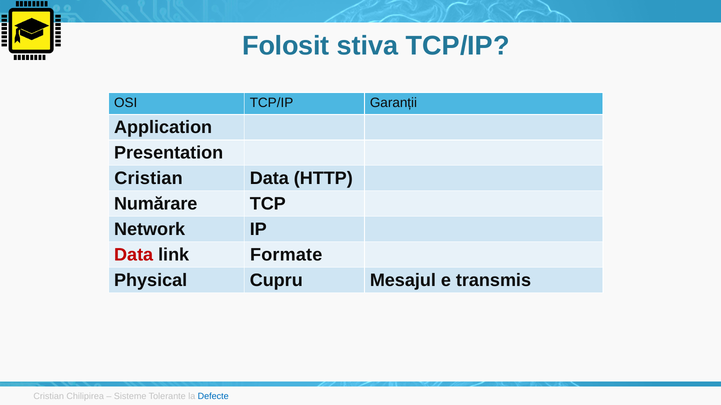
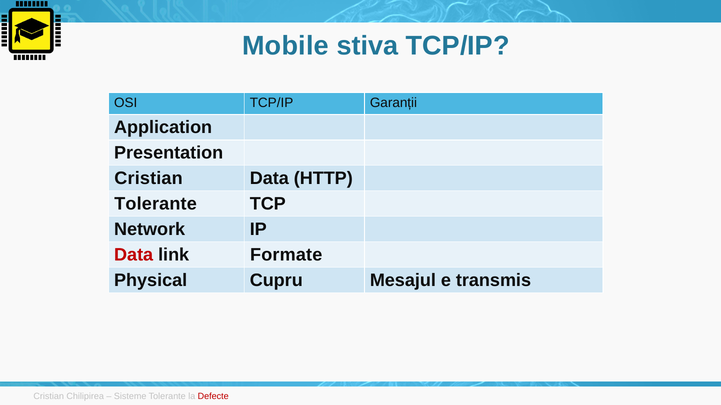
Folosit: Folosit -> Mobile (286, 46)
Numărare: Numărare -> Tolerante (156, 204)
Defecte colour: blue -> red (213, 397)
